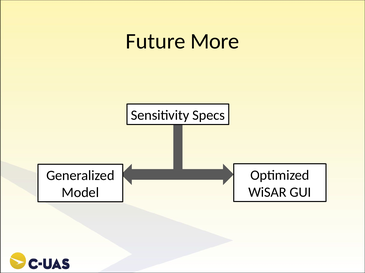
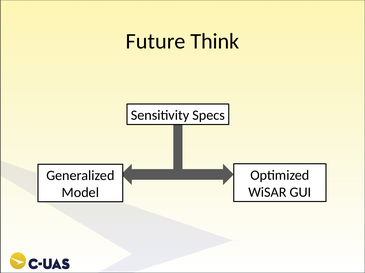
More: More -> Think (215, 41)
